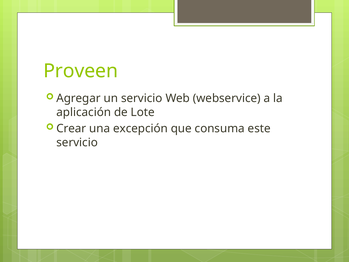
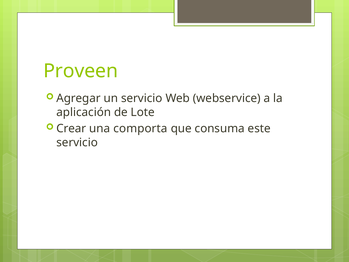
excepción: excepción -> comporta (140, 128)
